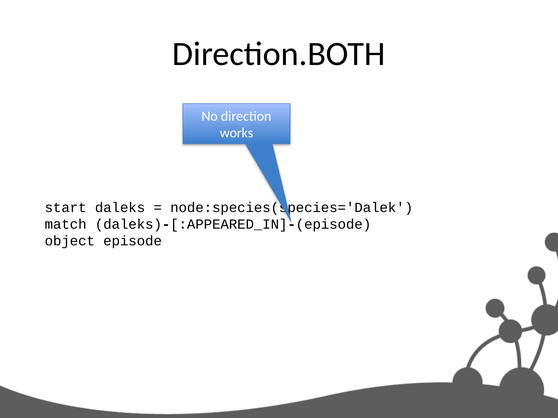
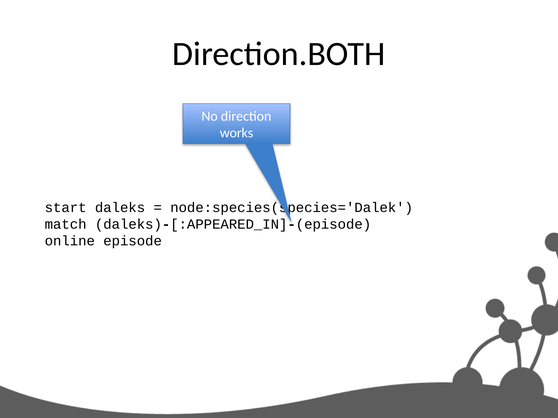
object: object -> online (70, 241)
